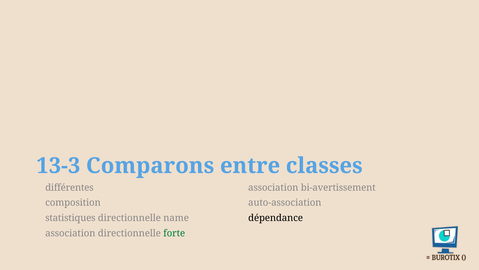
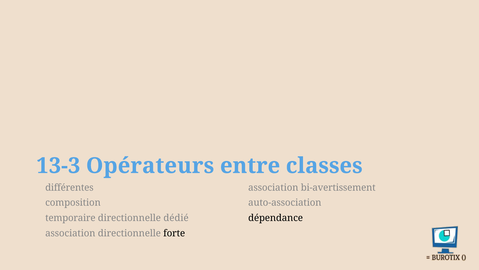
Comparons: Comparons -> Opérateurs (150, 165)
statistiques: statistiques -> temporaire (70, 218)
name: name -> dédié (176, 218)
forte colour: green -> black (174, 233)
